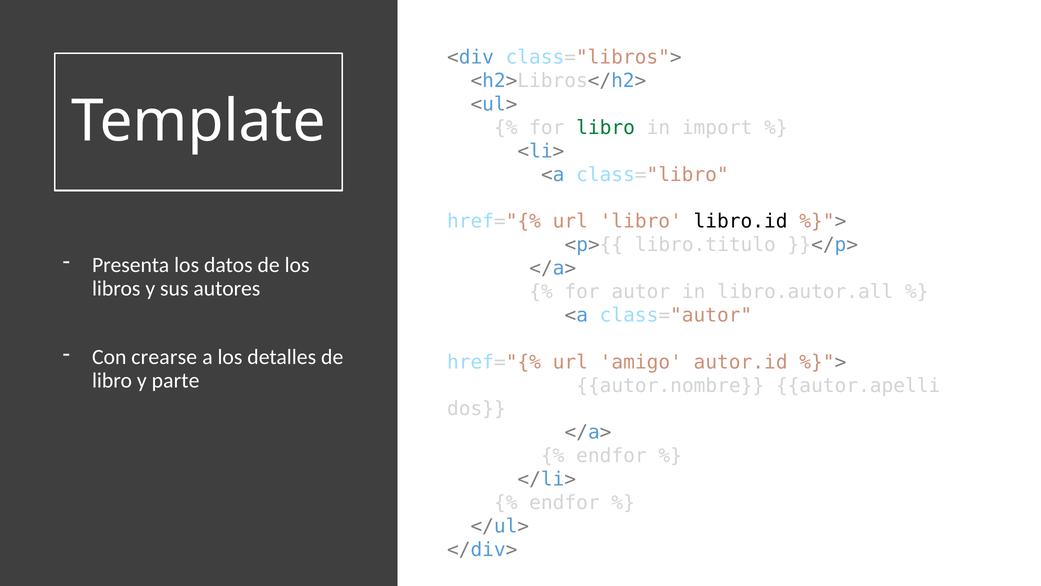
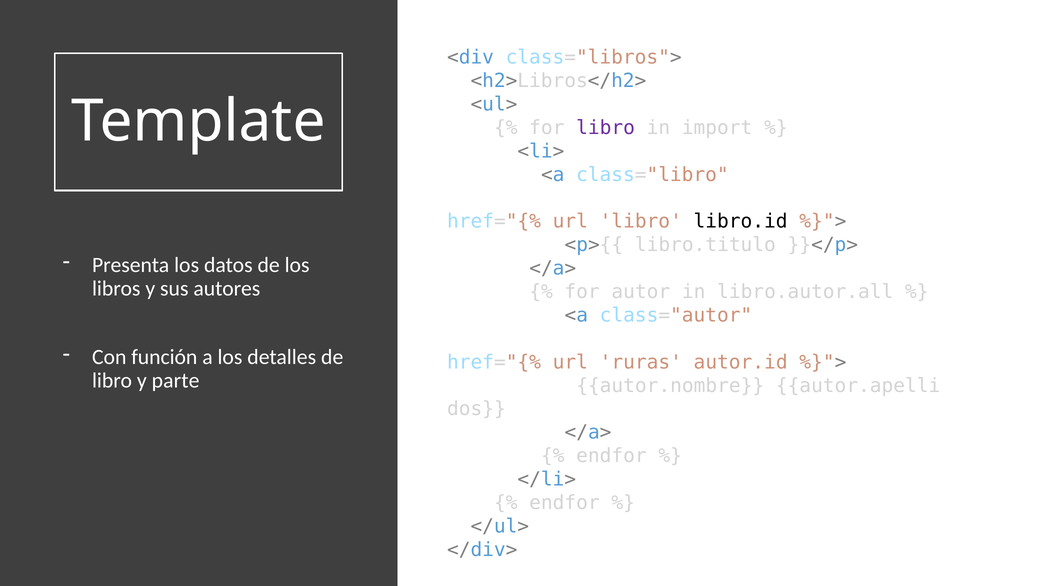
libro colour: green -> purple (606, 128)
crearse: crearse -> función (164, 357)
amigo: amigo -> ruras (641, 362)
